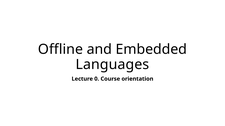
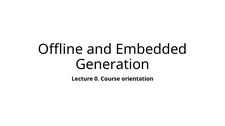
Languages: Languages -> Generation (113, 65)
